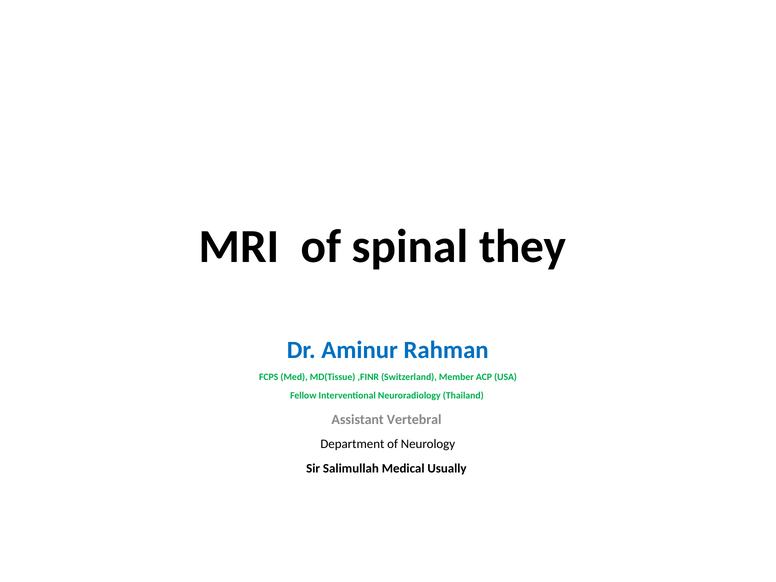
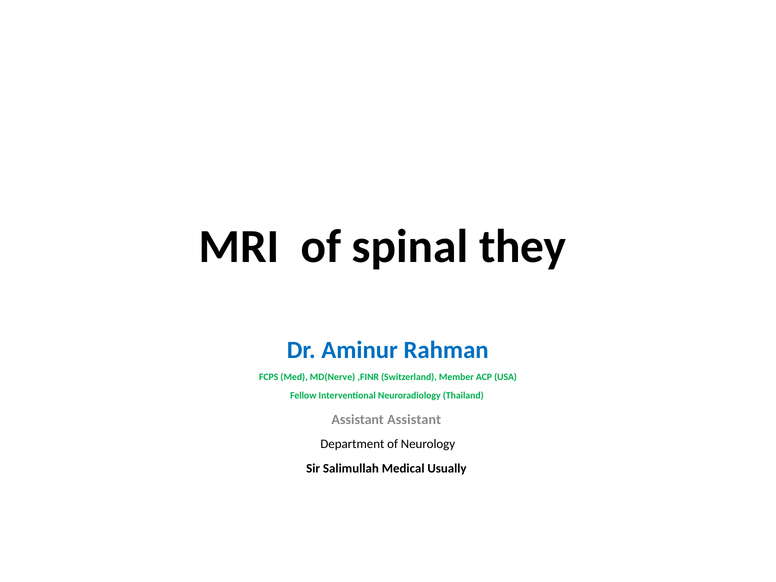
MD(Tissue: MD(Tissue -> MD(Nerve (333, 377)
Assistant Vertebral: Vertebral -> Assistant (414, 419)
